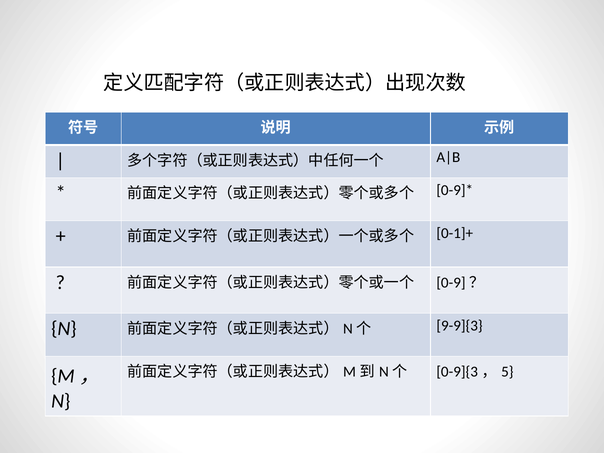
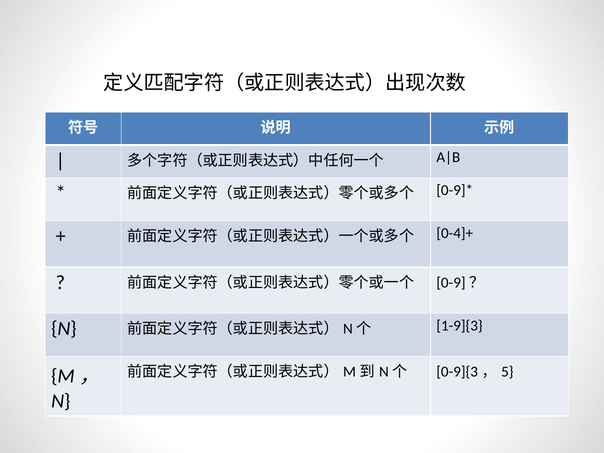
0-1]+: 0-1]+ -> 0-4]+ (455, 233)
9-9]{3: 9-9]{3 -> 1-9]{3 (460, 326)
